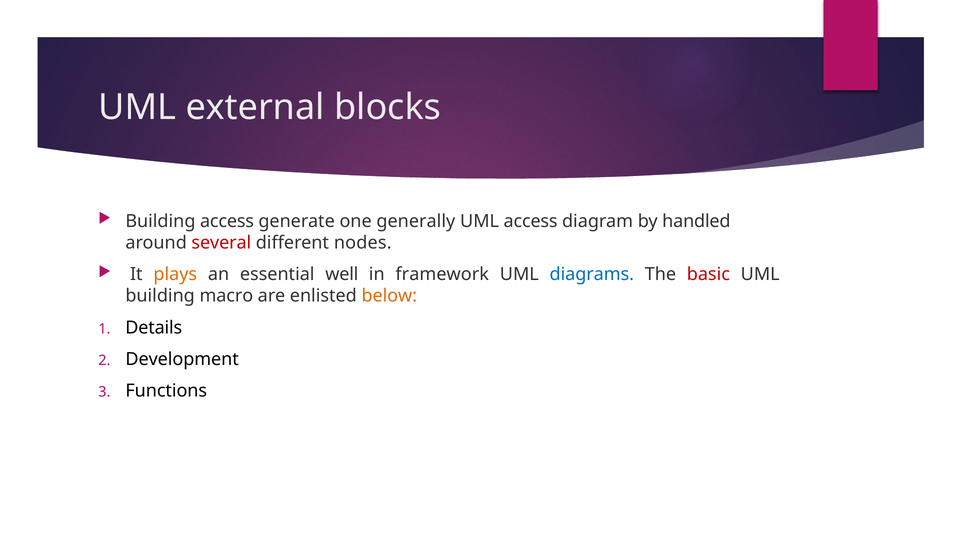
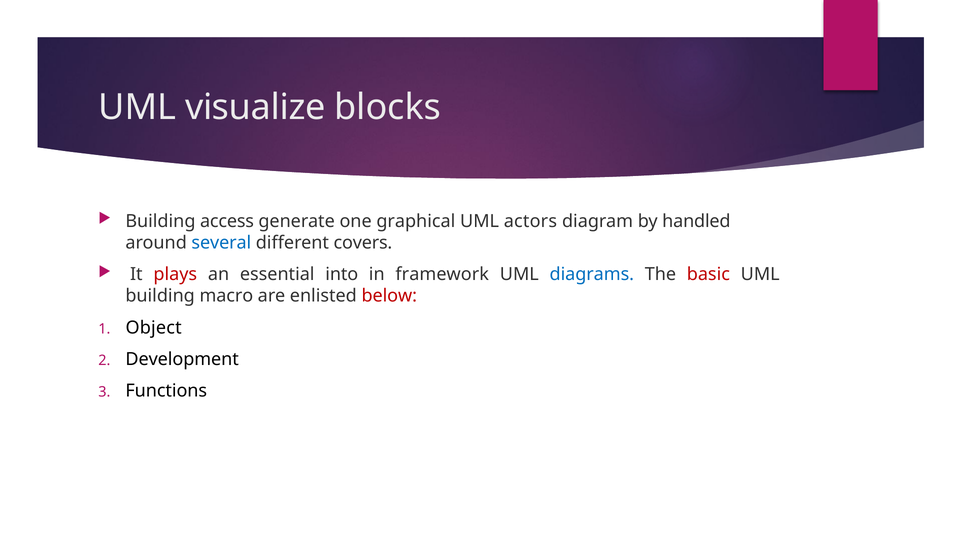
external: external -> visualize (255, 107)
generally: generally -> graphical (416, 221)
UML access: access -> actors (530, 221)
several colour: red -> blue (221, 243)
nodes: nodes -> covers (363, 243)
plays colour: orange -> red (175, 274)
well: well -> into (342, 274)
below colour: orange -> red (389, 296)
Details: Details -> Object (154, 328)
